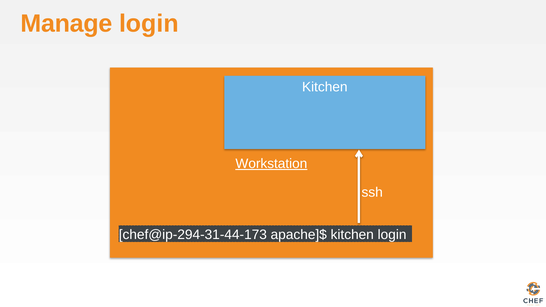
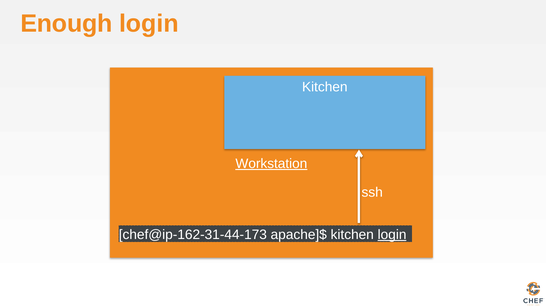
Manage: Manage -> Enough (66, 24)
chef@ip-294-31-44-173: chef@ip-294-31-44-173 -> chef@ip-162-31-44-173 (193, 235)
login underline: none -> present (392, 235)
